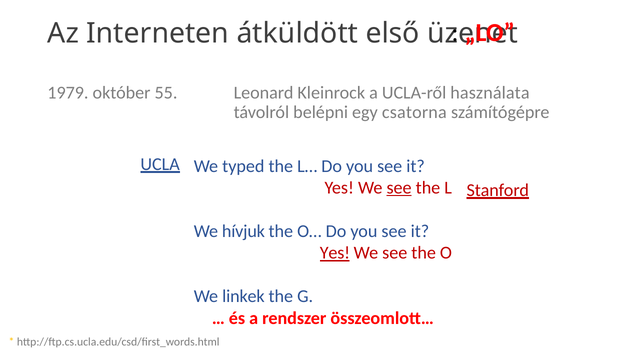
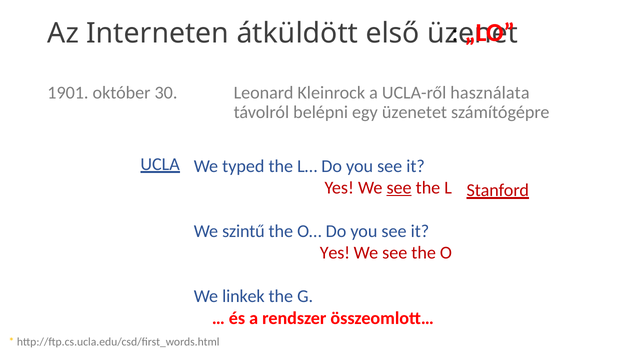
1979: 1979 -> 1901 (68, 93)
55: 55 -> 30 (166, 93)
csatorna: csatorna -> üzenetet (414, 112)
hívjuk: hívjuk -> szintű (243, 231)
Yes underline: present -> none (335, 253)
